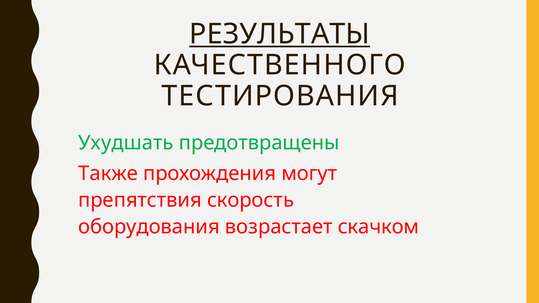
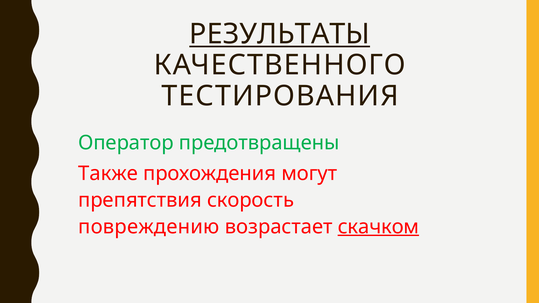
Ухудшать: Ухудшать -> Оператор (126, 143)
оборудования: оборудования -> повреждению (149, 227)
скачком underline: none -> present (378, 227)
